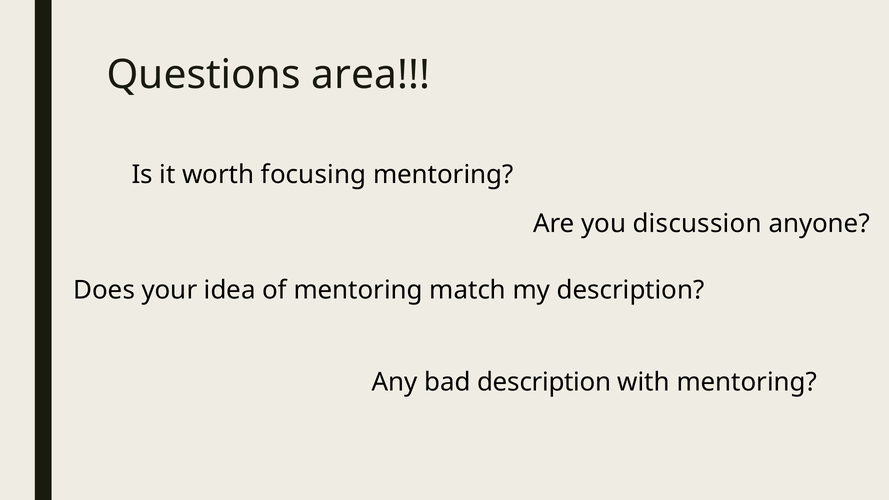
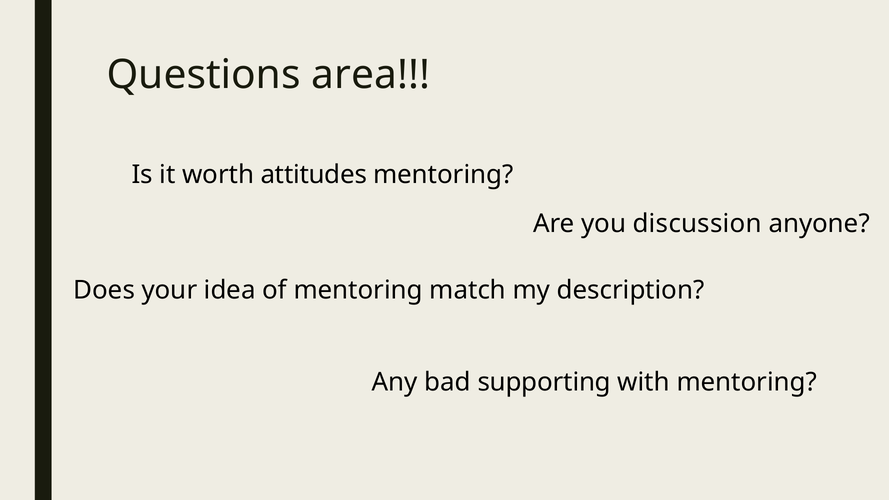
focusing: focusing -> attitudes (314, 175)
bad description: description -> supporting (544, 382)
